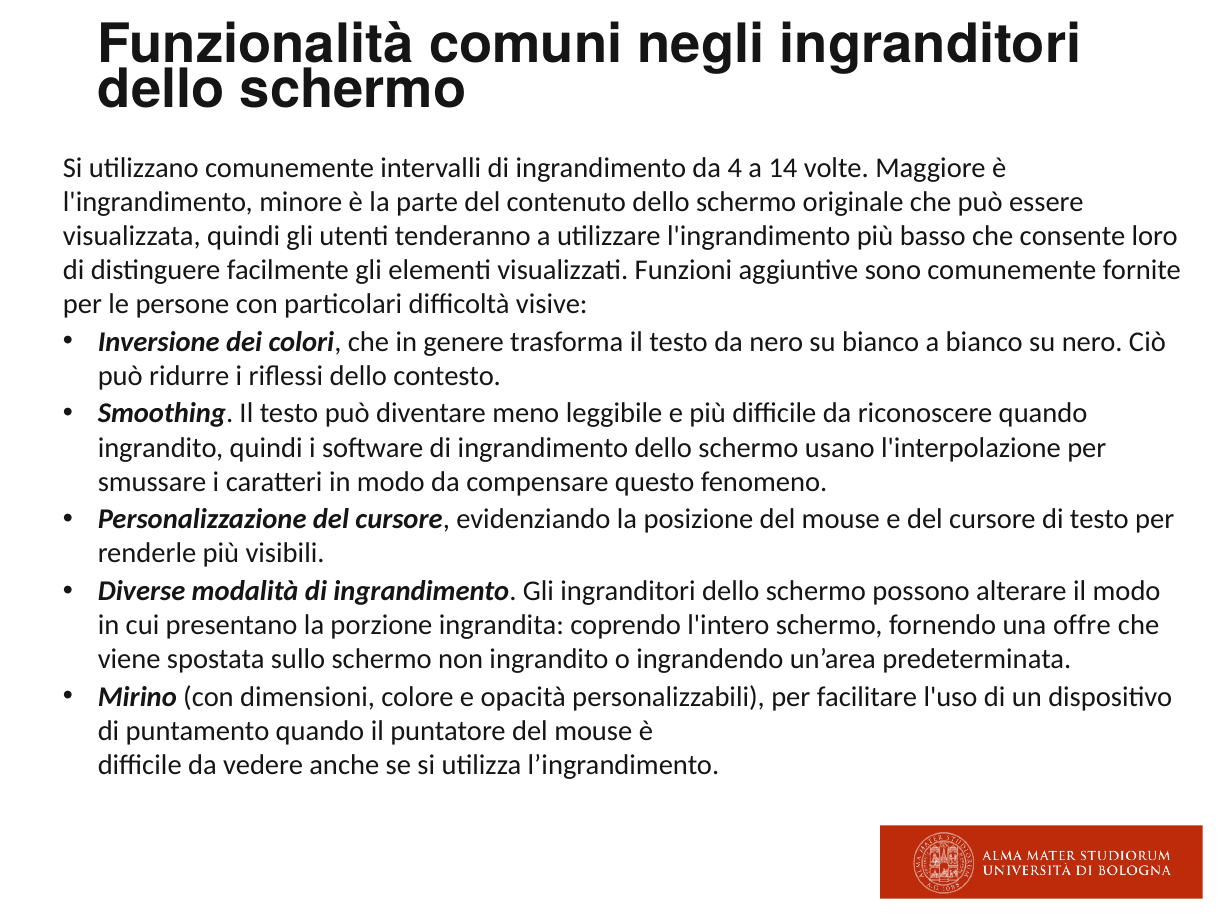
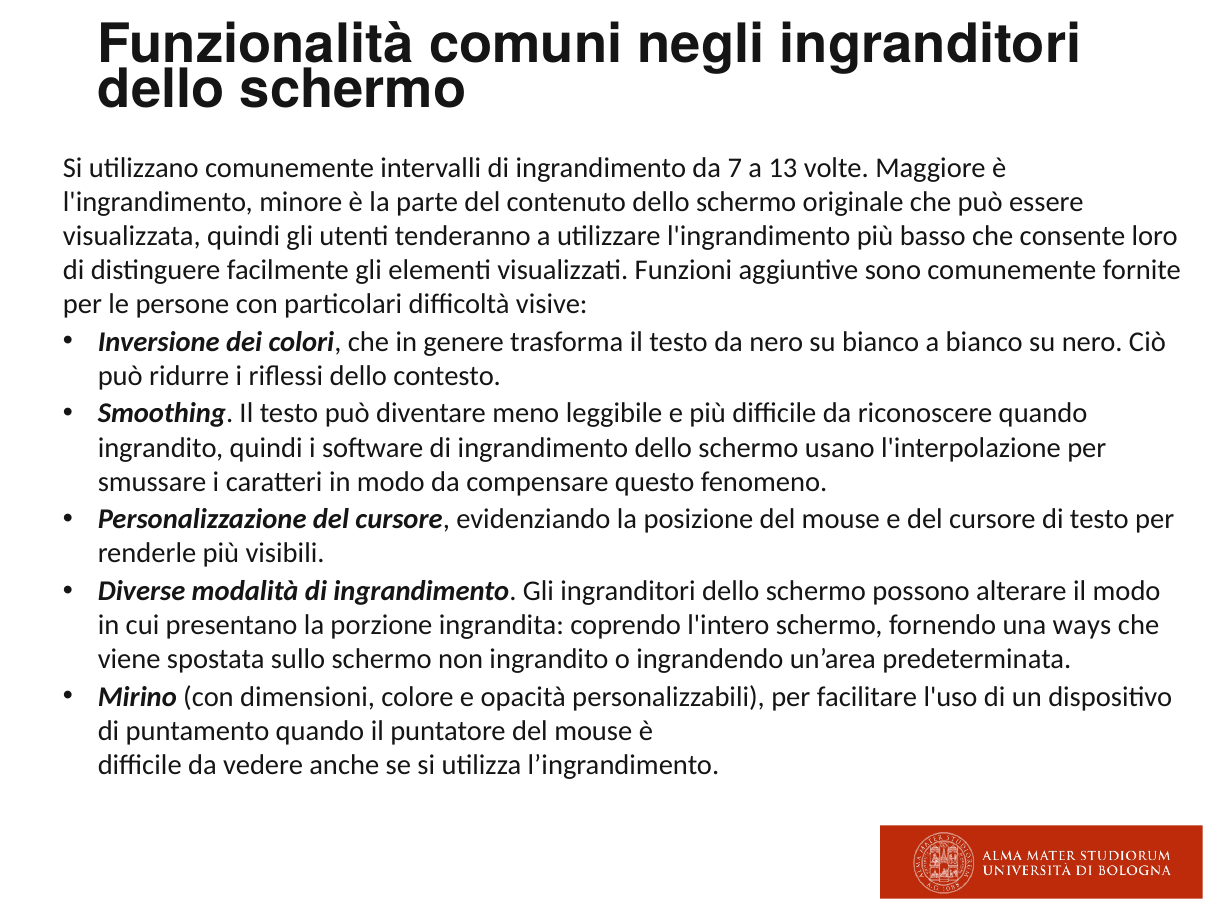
4: 4 -> 7 (735, 168)
14: 14 -> 13 (783, 168)
offre: offre -> ways (1082, 625)
